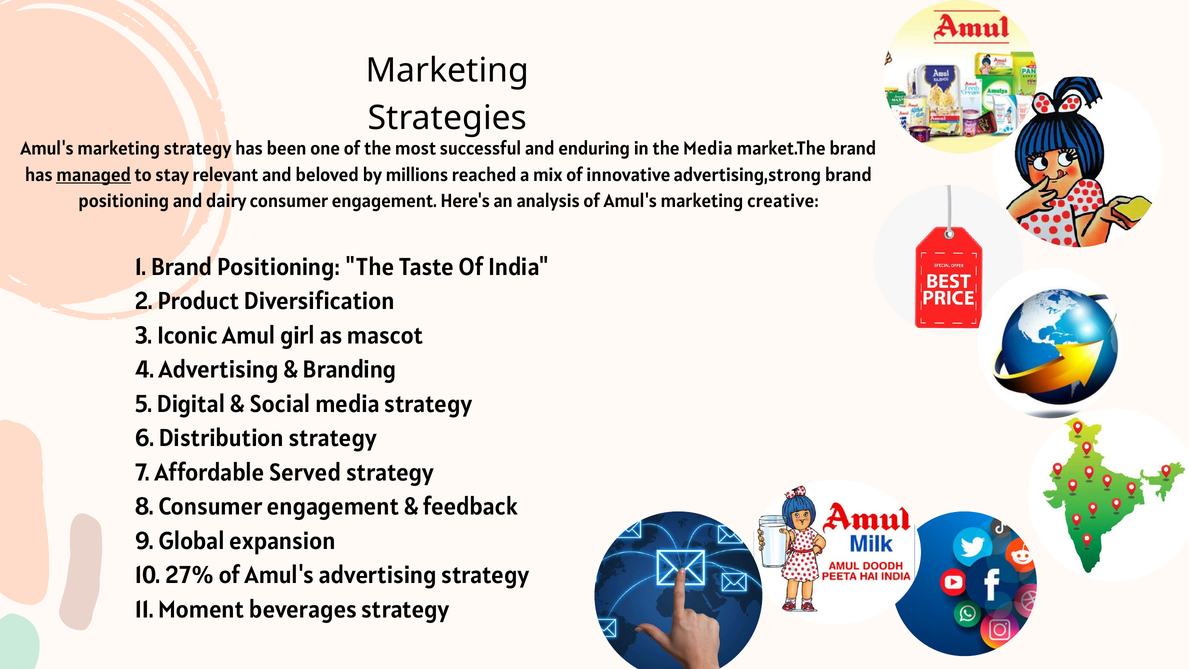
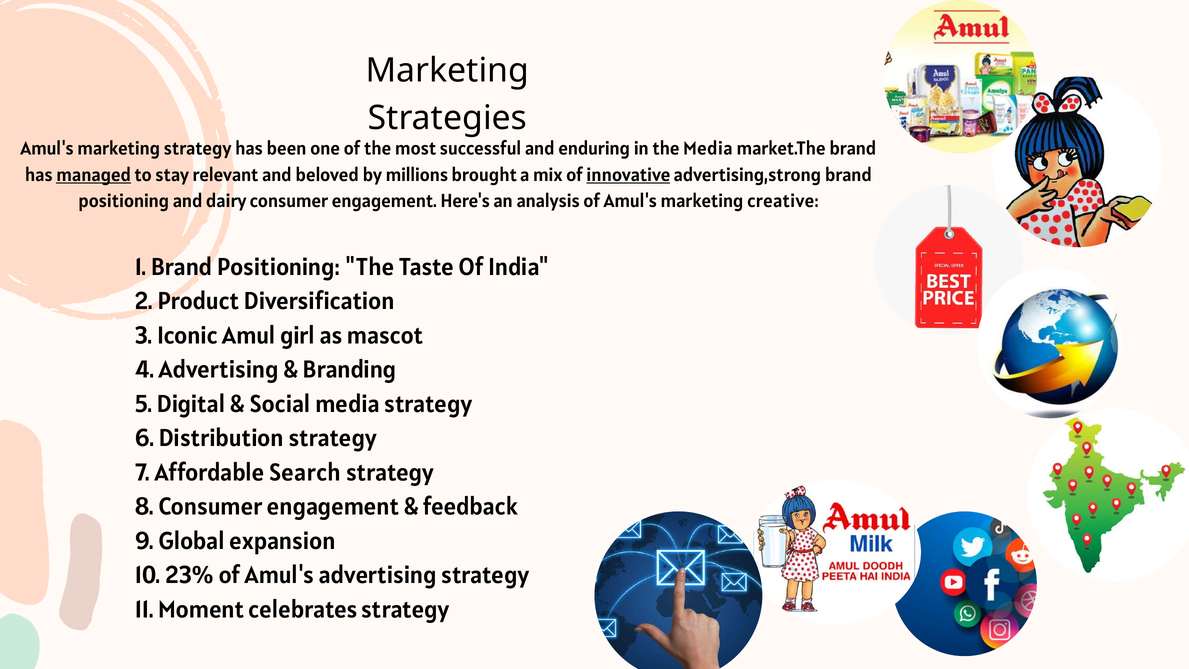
reached: reached -> brought (484, 175)
innovative underline: none -> present (628, 175)
Served: Served -> Search (305, 472)
27%: 27% -> 23% (190, 575)
beverages: beverages -> celebrates (303, 609)
